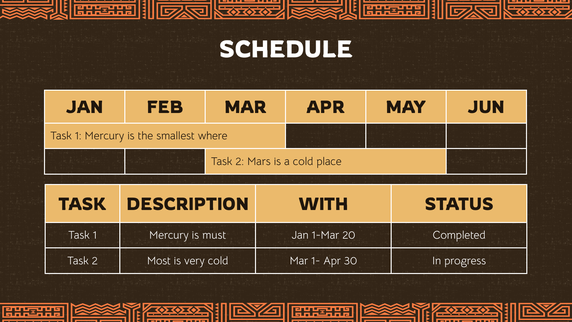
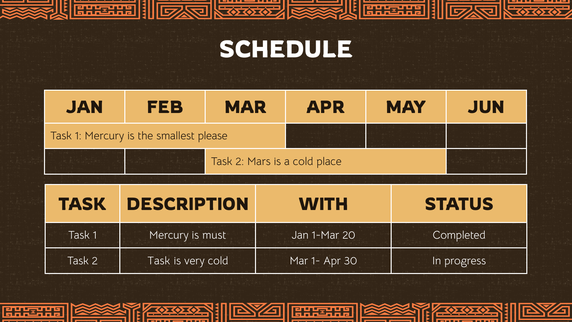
where: where -> please (213, 136)
2 Most: Most -> Task (159, 261)
